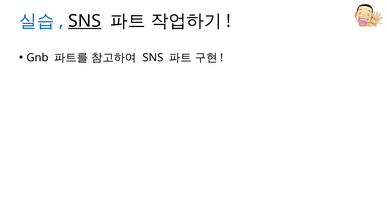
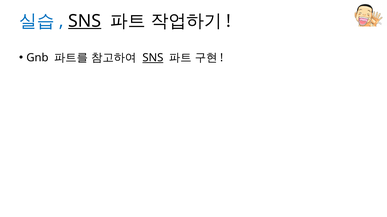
SNS underline: none -> present (153, 58)
